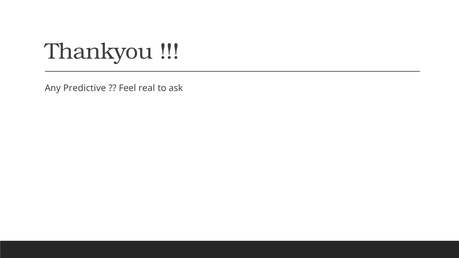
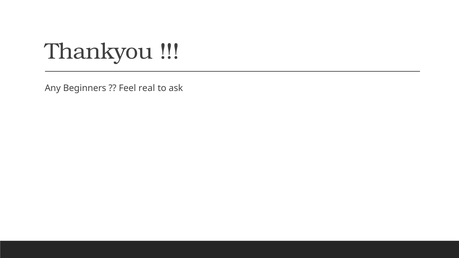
Predictive: Predictive -> Beginners (85, 88)
